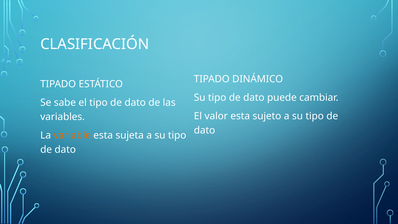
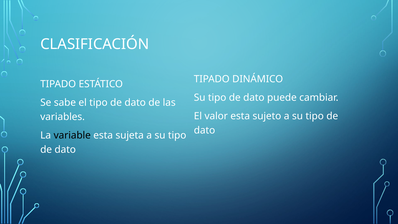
variable colour: orange -> black (72, 135)
